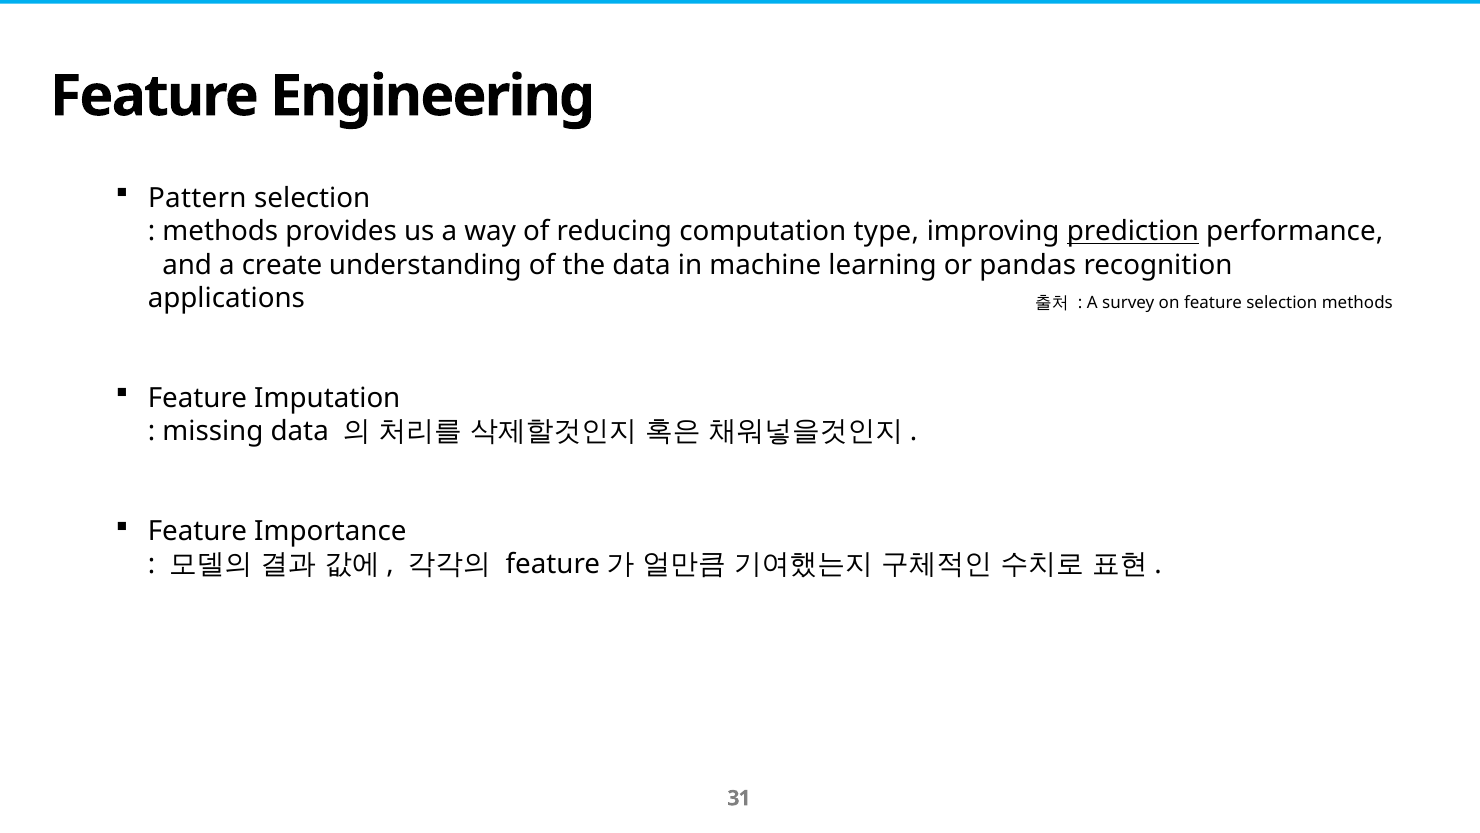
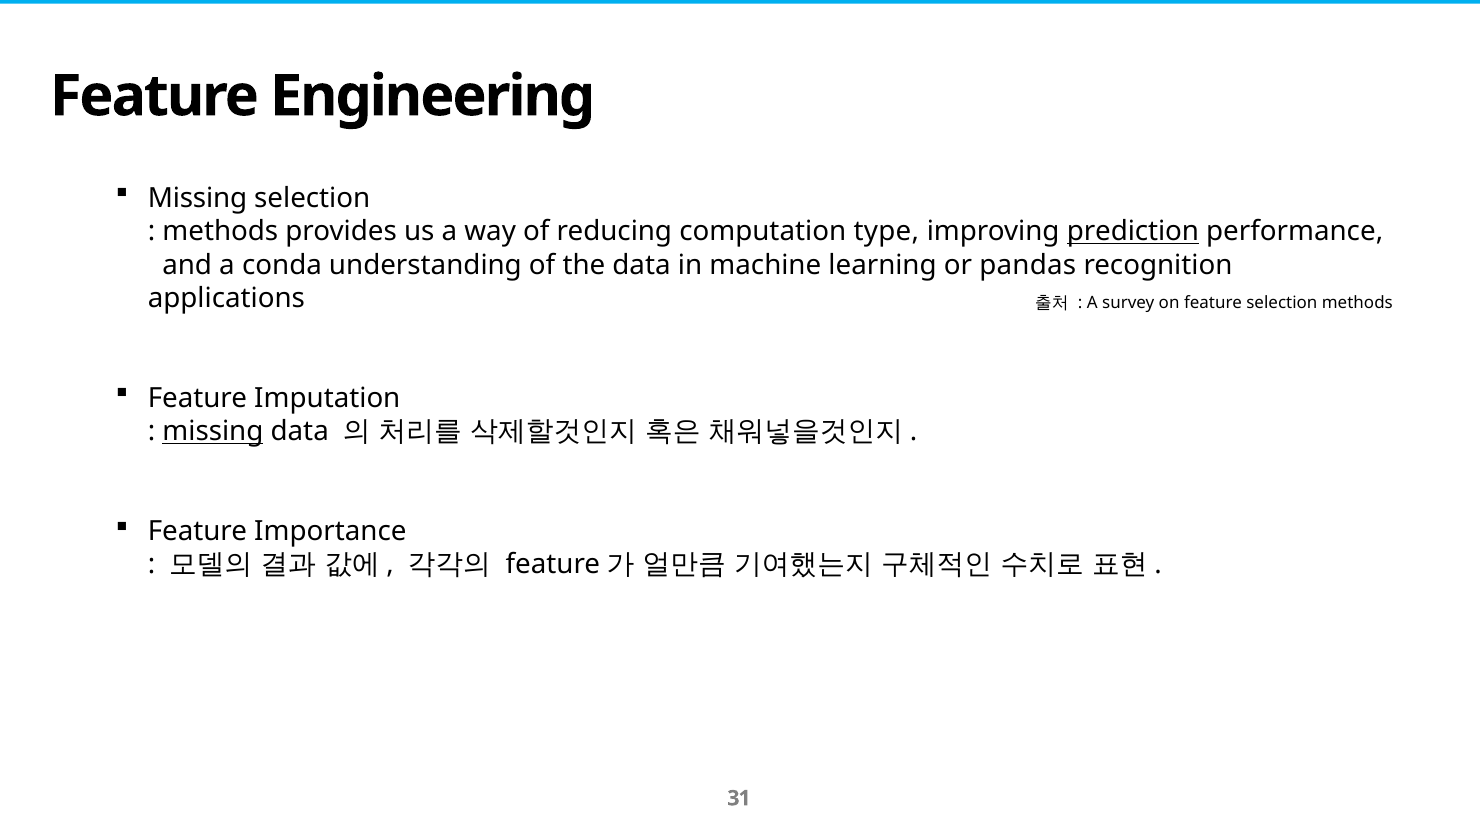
Pattern: Pattern -> Missing (198, 198)
create: create -> conda (282, 265)
missing underline: none -> present (213, 431)
